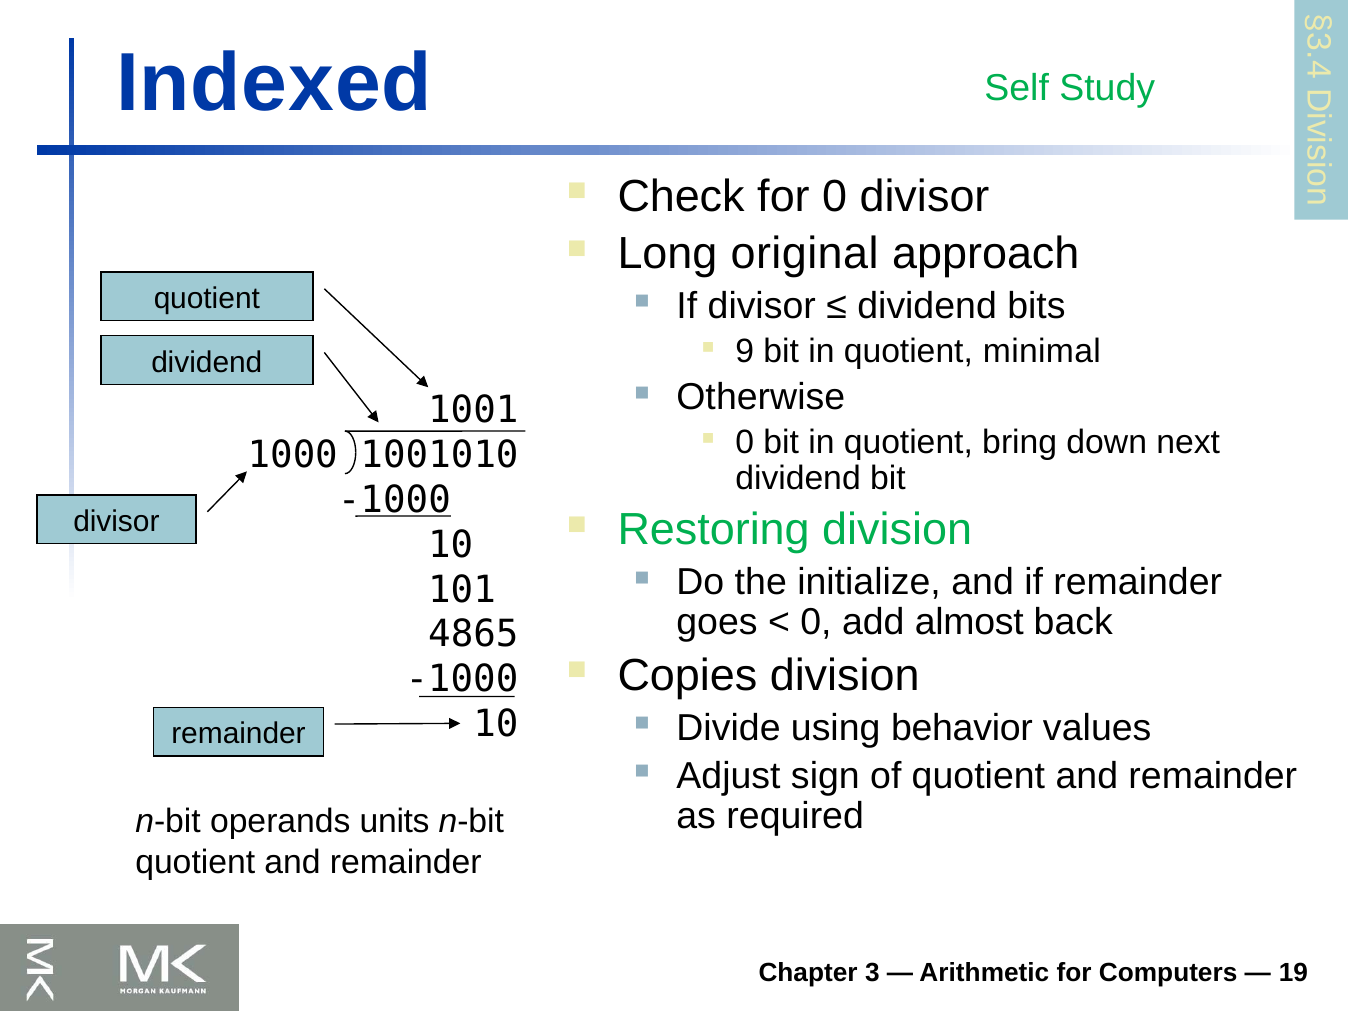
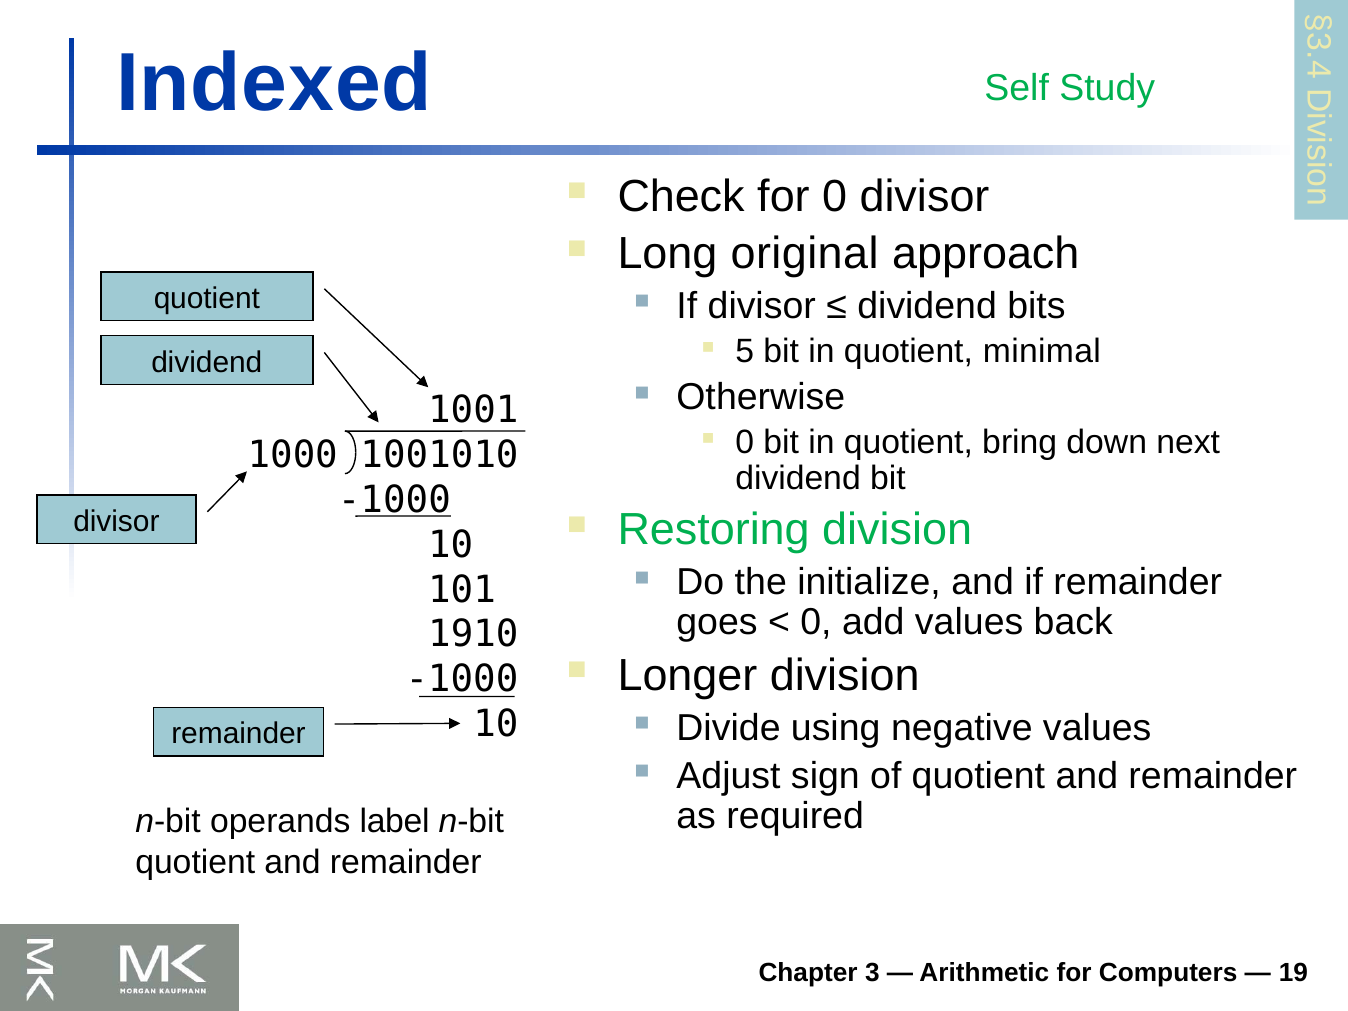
9: 9 -> 5 (745, 351)
add almost: almost -> values (969, 623)
4865: 4865 -> 1910 (473, 635)
Copies: Copies -> Longer (687, 676)
behavior: behavior -> negative (962, 728)
units: units -> label (395, 822)
